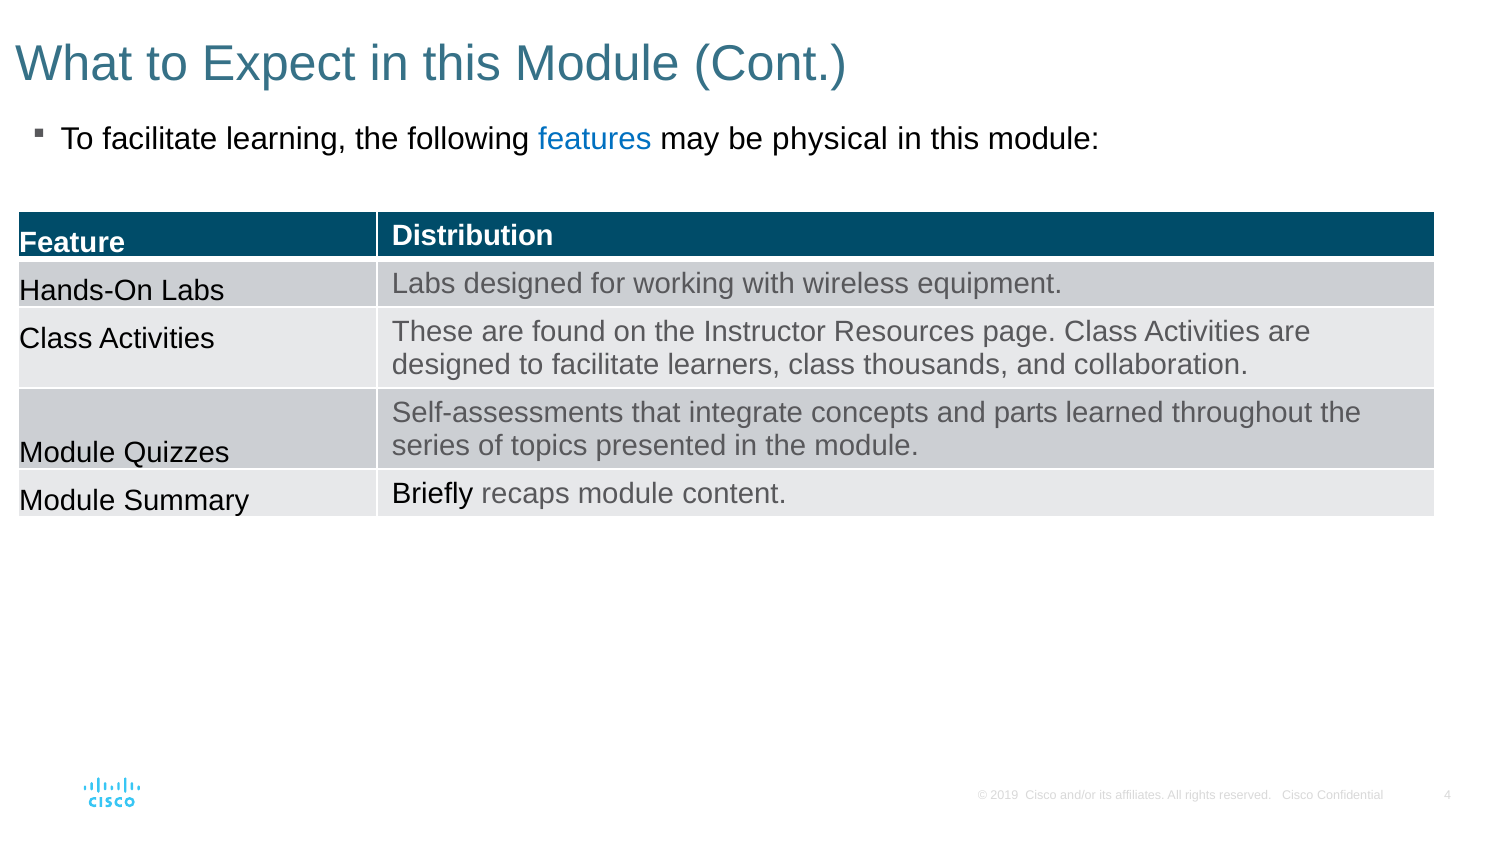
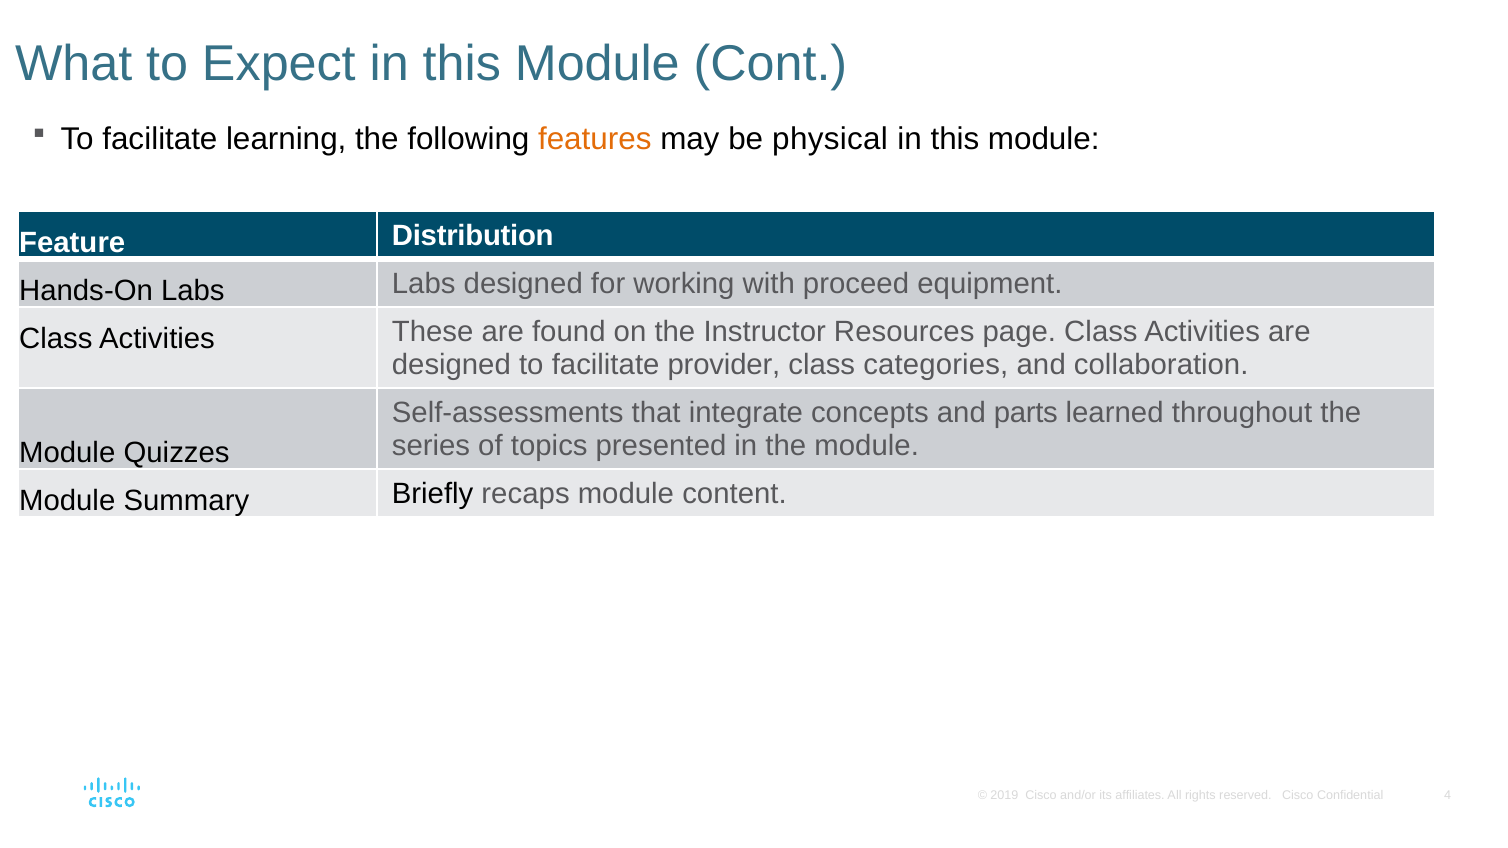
features colour: blue -> orange (595, 139)
wireless: wireless -> proceed (856, 284)
learners: learners -> provider (724, 365)
thousands: thousands -> categories (936, 365)
